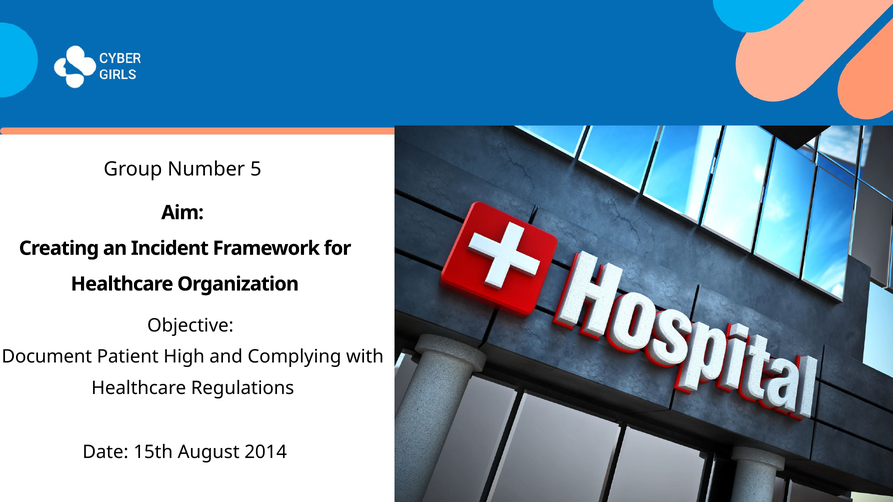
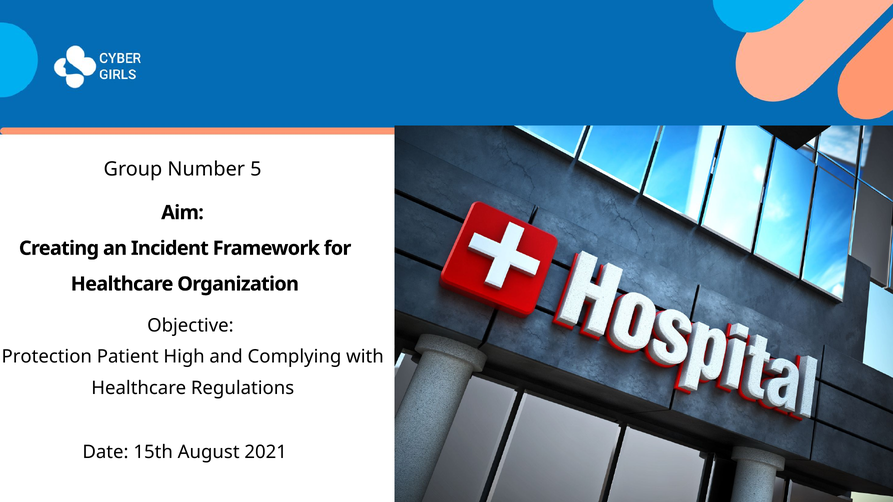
Document: Document -> Protection (47, 357)
2014: 2014 -> 2021 (266, 452)
